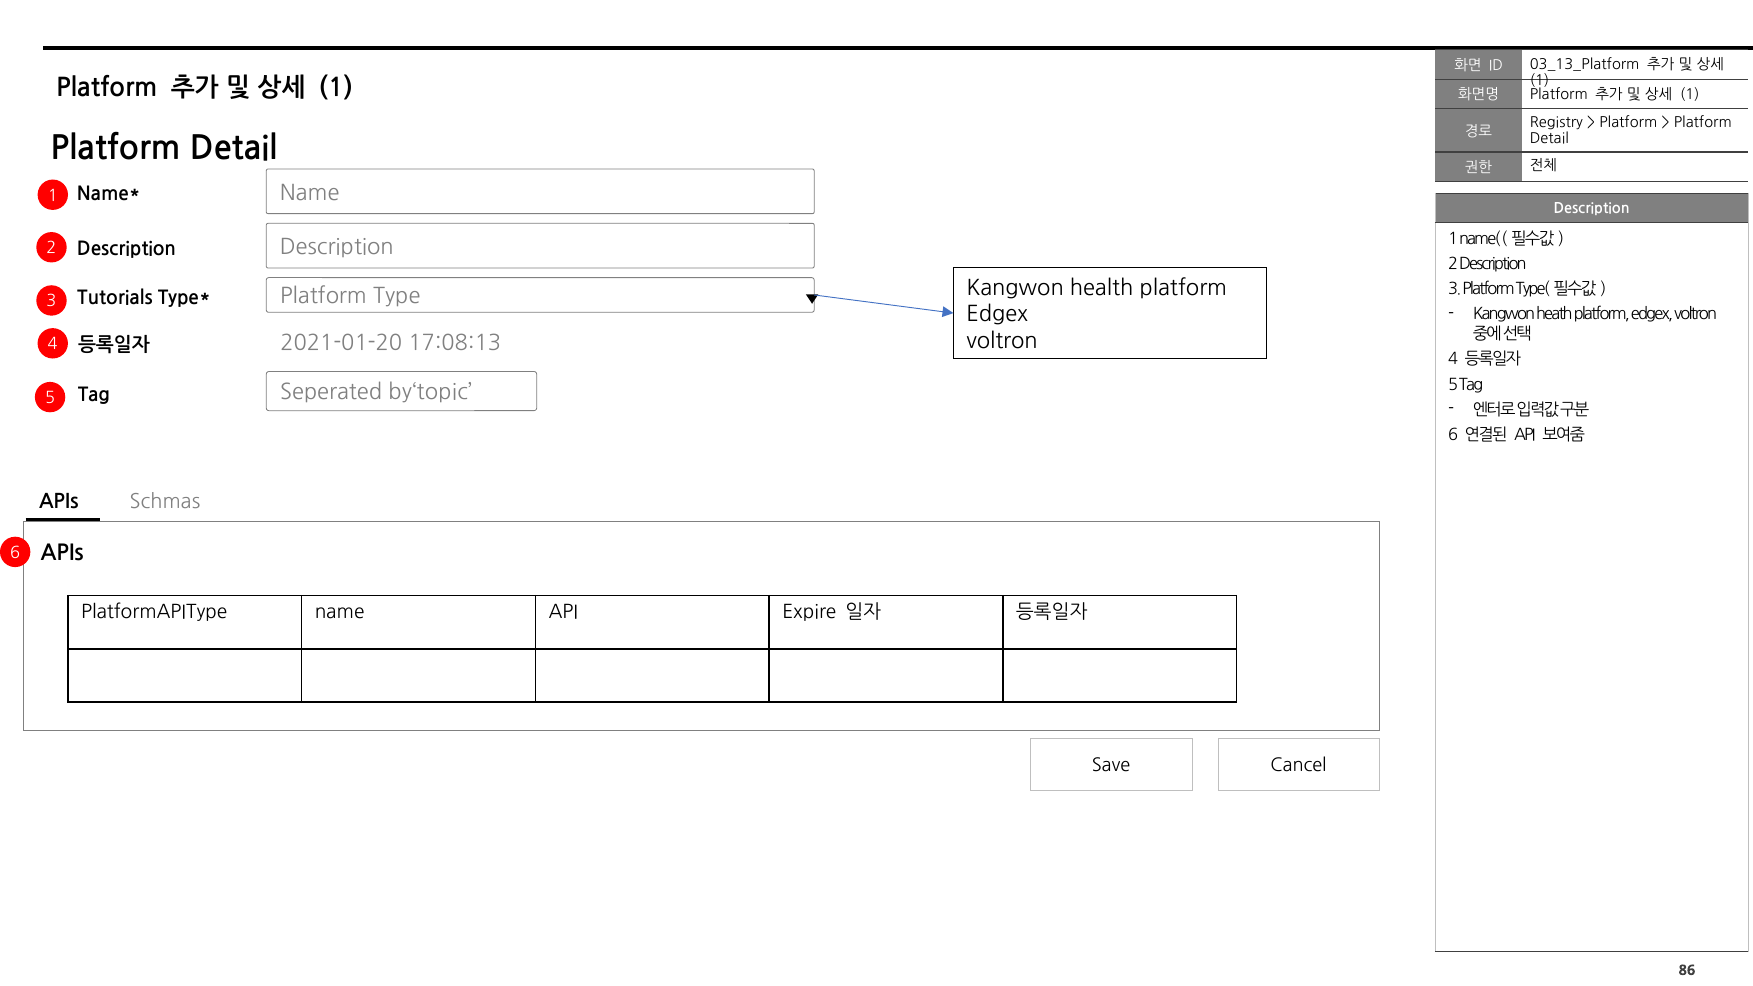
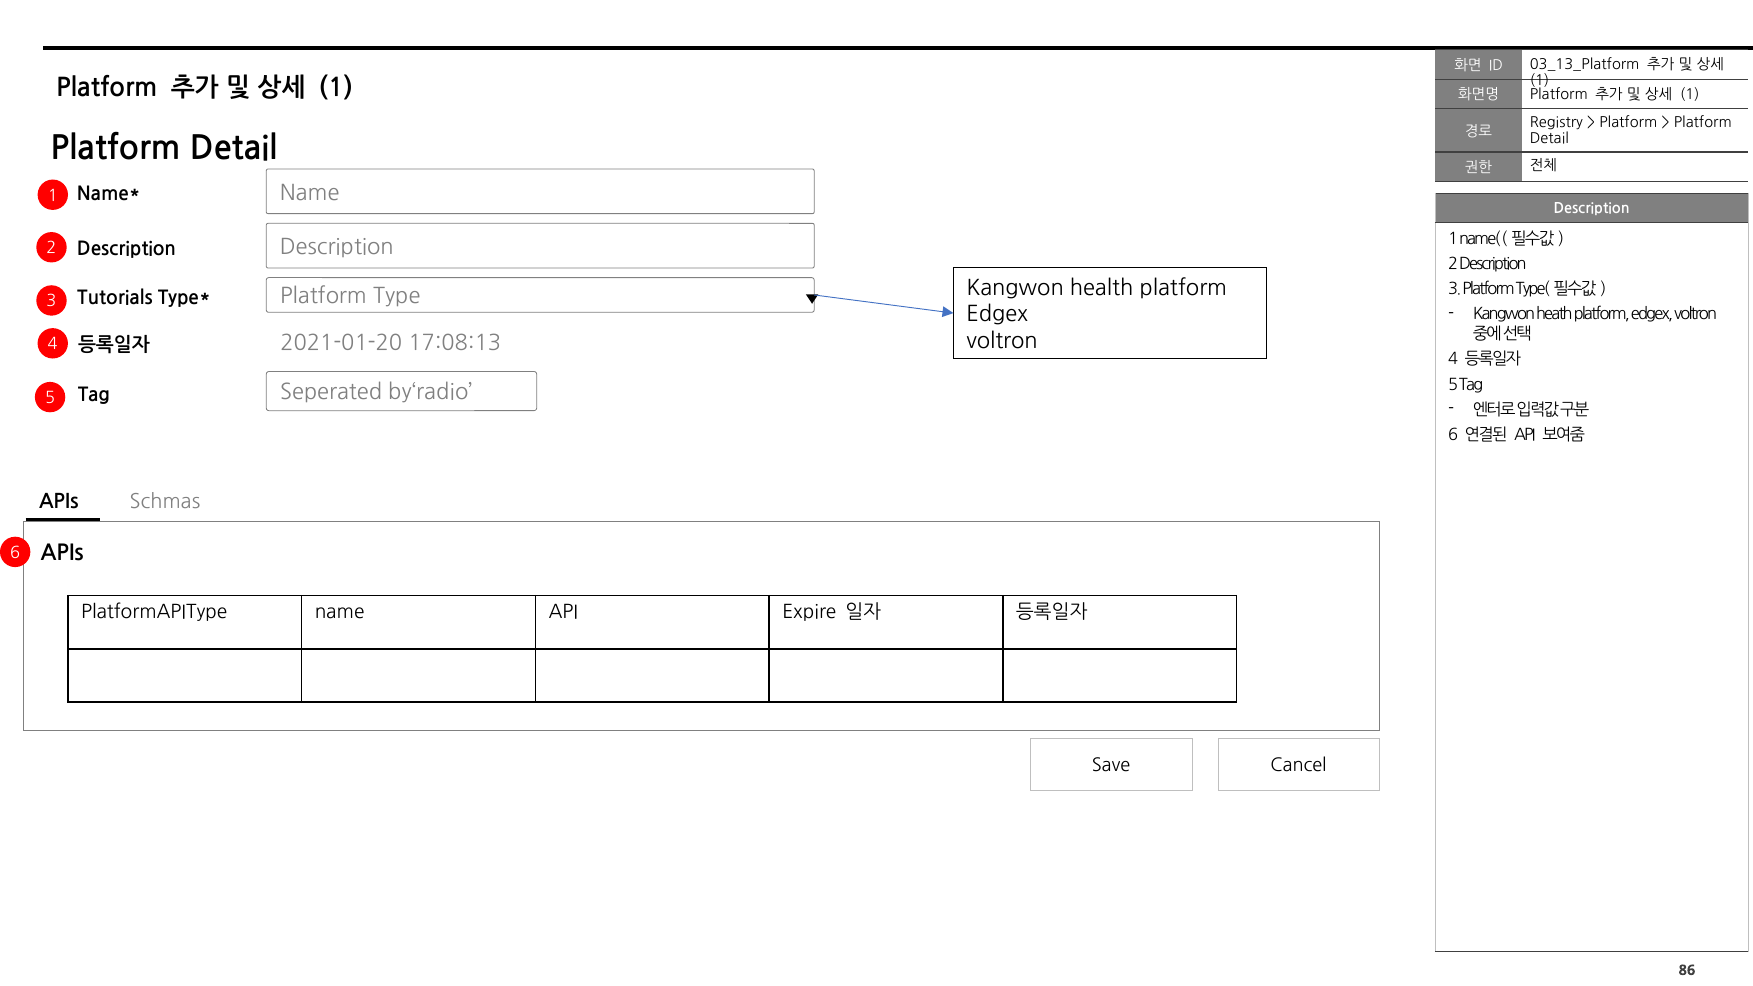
by‘topic: by‘topic -> by‘radio (430, 393)
